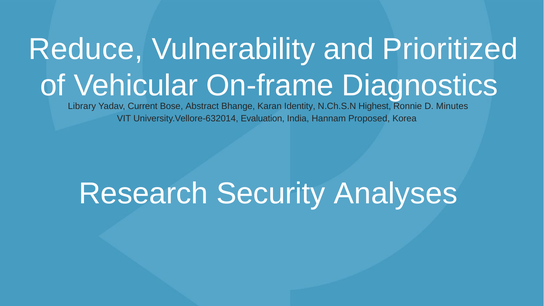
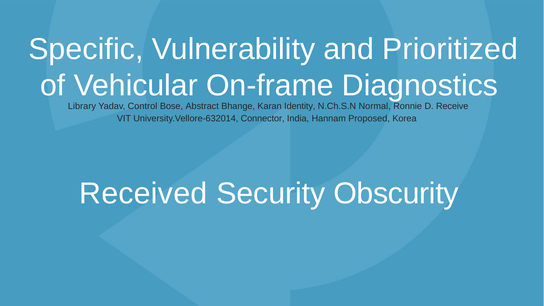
Reduce: Reduce -> Specific (86, 49)
Current: Current -> Control (143, 106)
Highest: Highest -> Normal (375, 106)
Minutes: Minutes -> Receive (452, 106)
Evaluation: Evaluation -> Connector (263, 118)
Research: Research -> Received (143, 194)
Analyses: Analyses -> Obscurity (396, 194)
